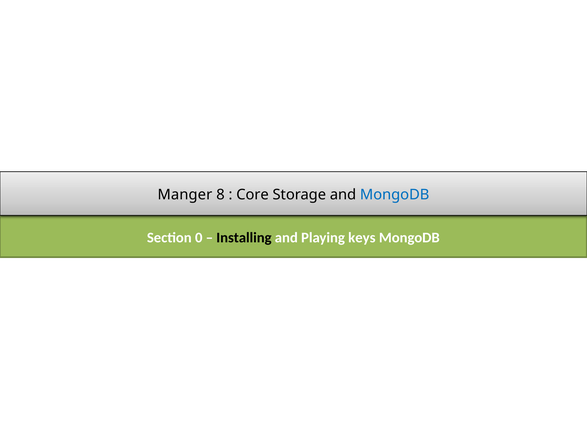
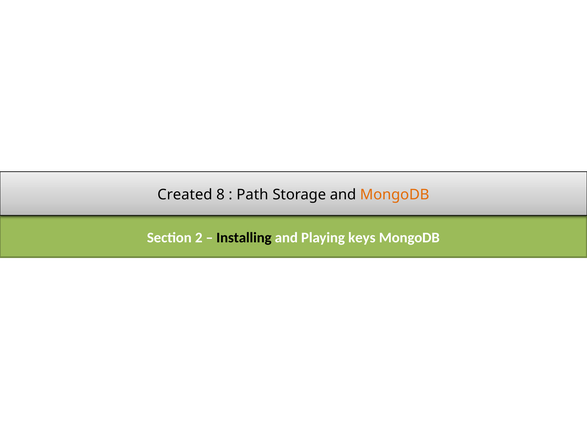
Manger: Manger -> Created (185, 195)
Core: Core -> Path (252, 195)
MongoDB colour: blue -> orange (395, 195)
0: 0 -> 2 (199, 238)
